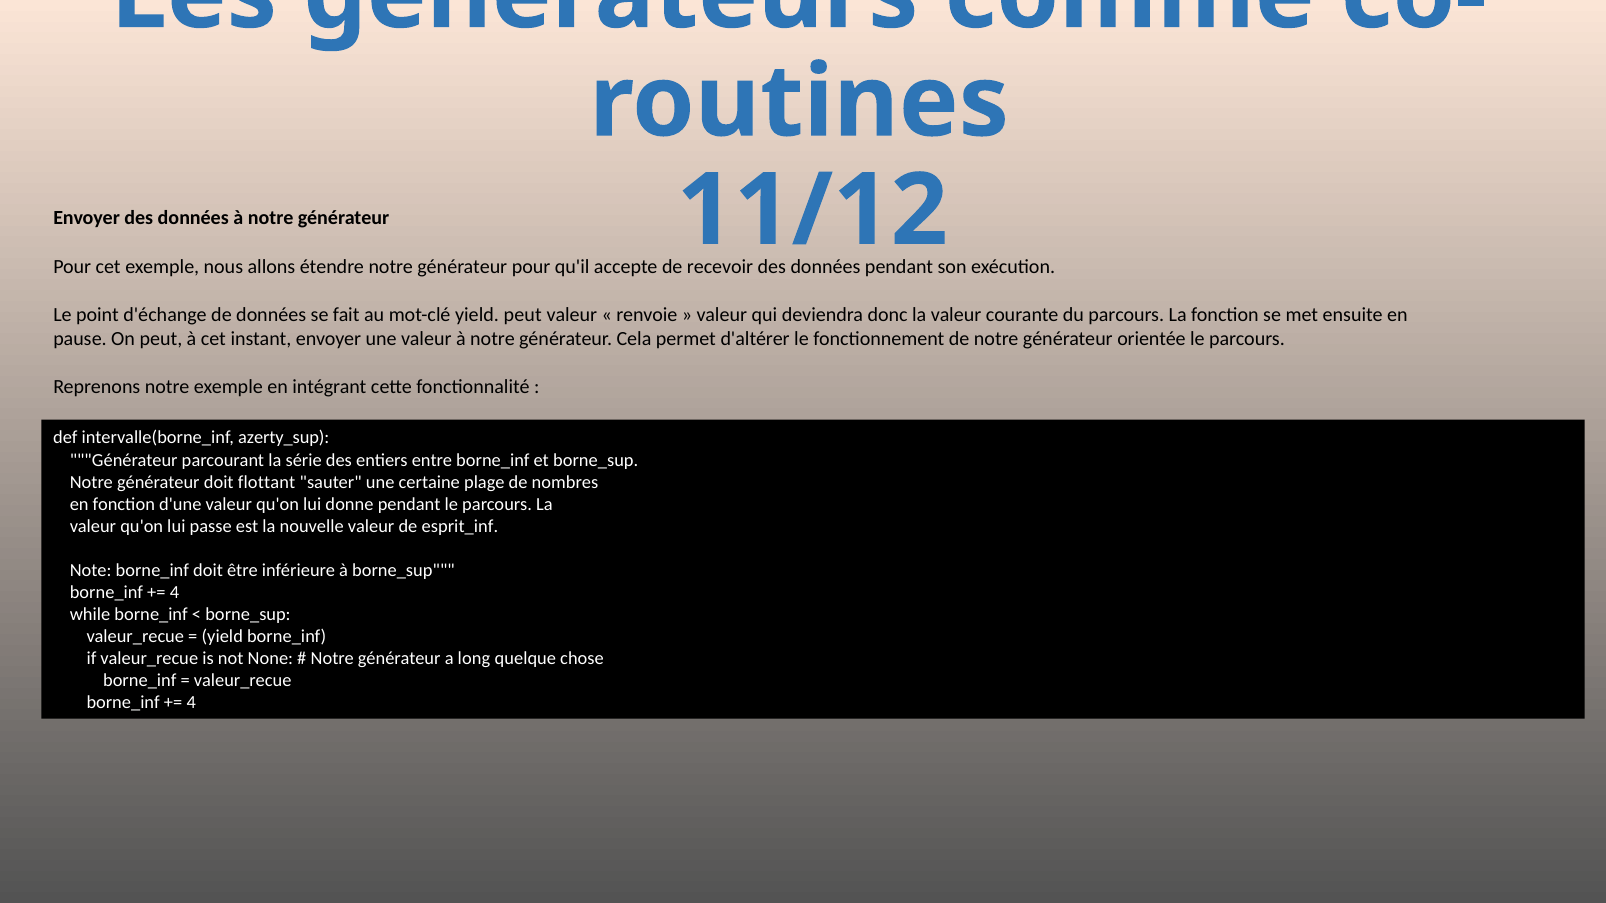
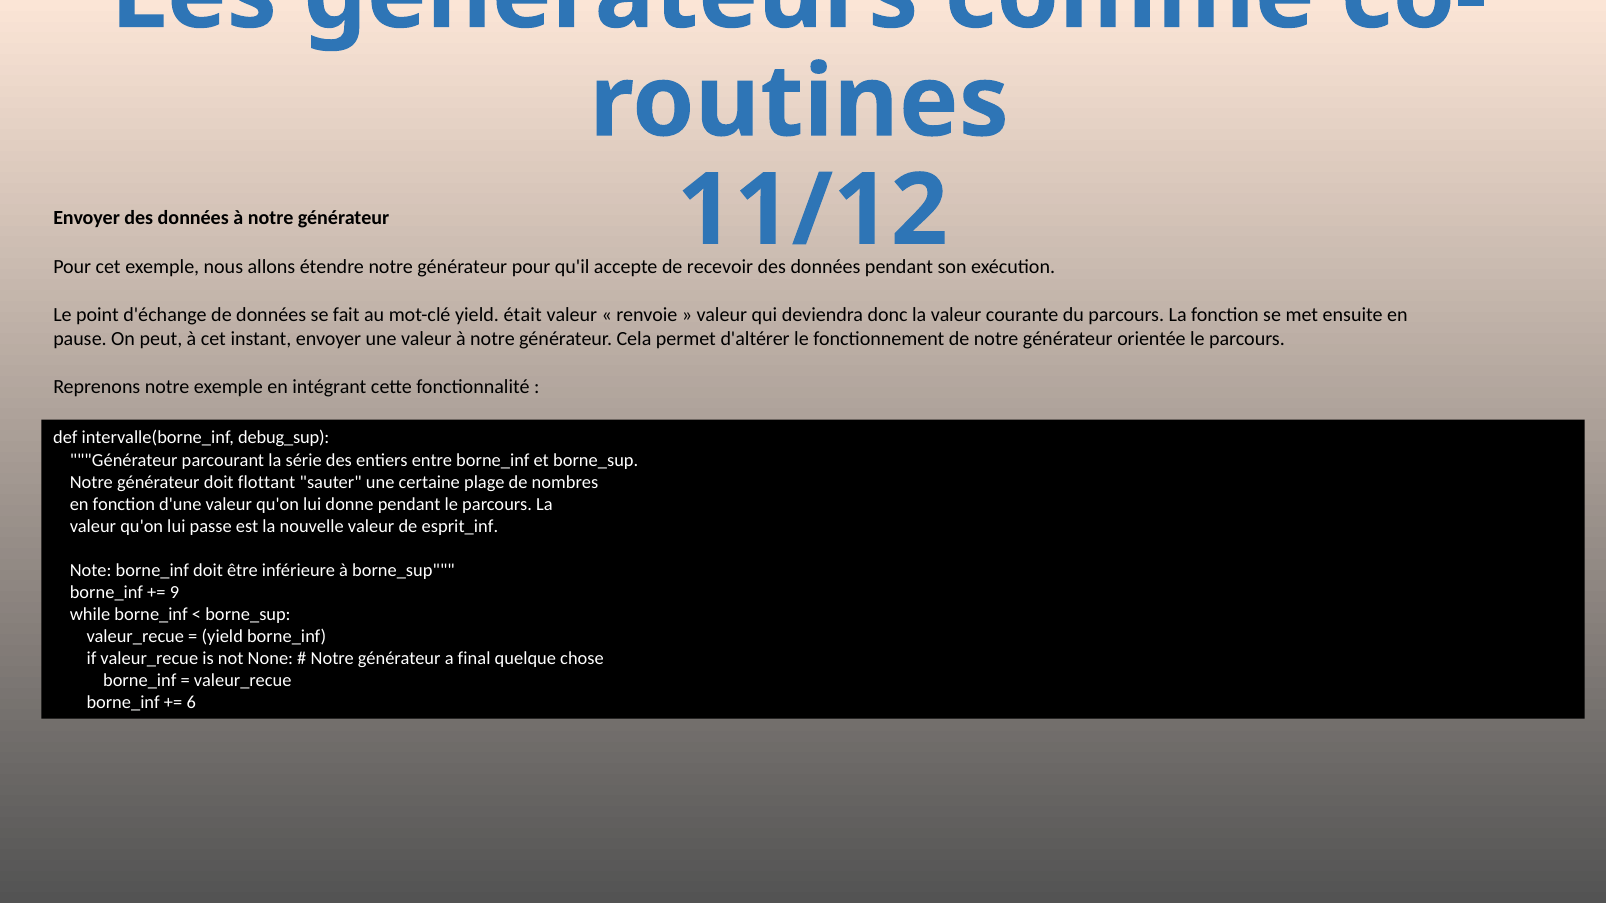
yield peut: peut -> était (523, 315)
azerty_sup: azerty_sup -> debug_sup (284, 438)
4: 4 -> 9 (175, 593)
long: long -> final (474, 659)
4: 4 -> 6 (191, 703)
